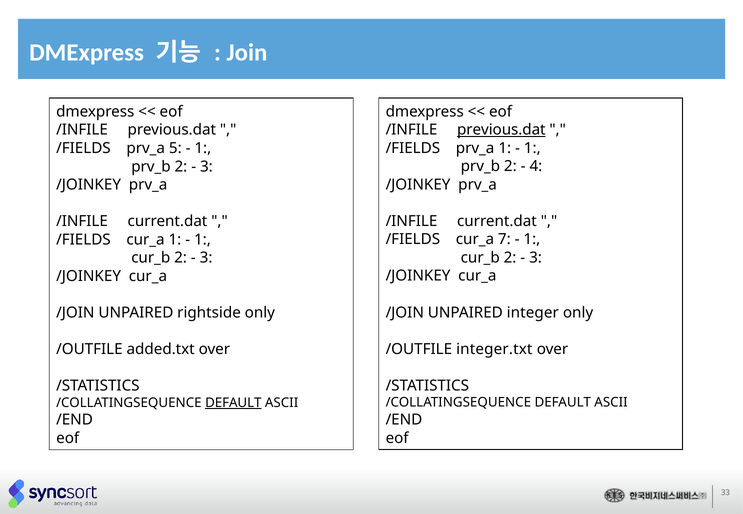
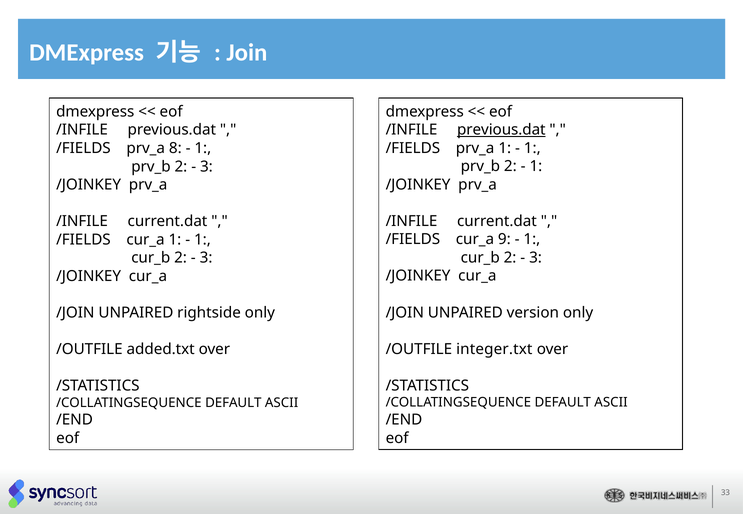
5: 5 -> 8 (175, 148)
4: 4 -> 1 (536, 166)
7: 7 -> 9 (504, 240)
integer: integer -> version (533, 313)
DEFAULT underline: present -> none (233, 403)
